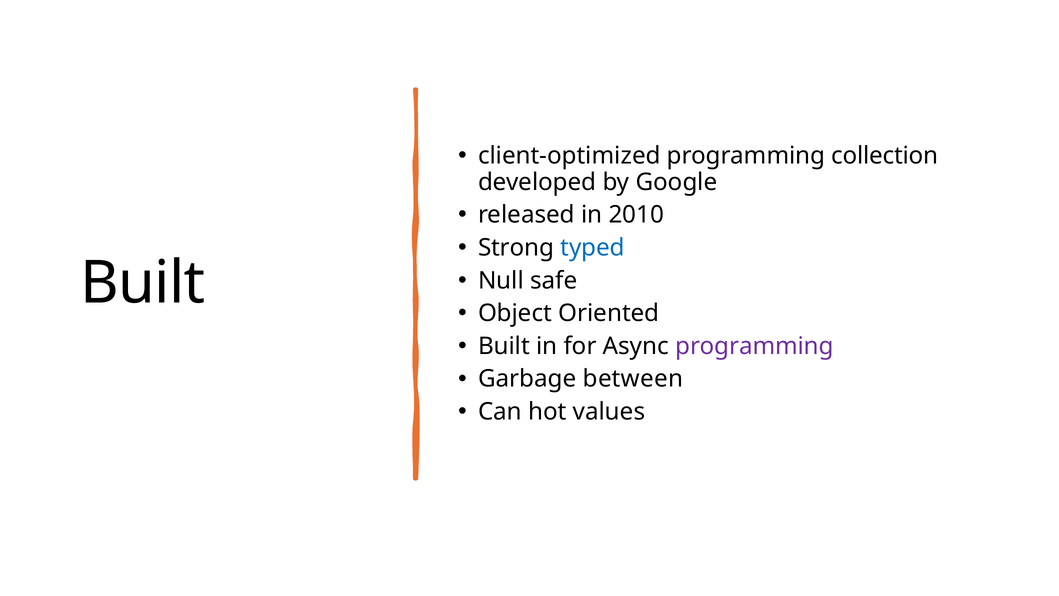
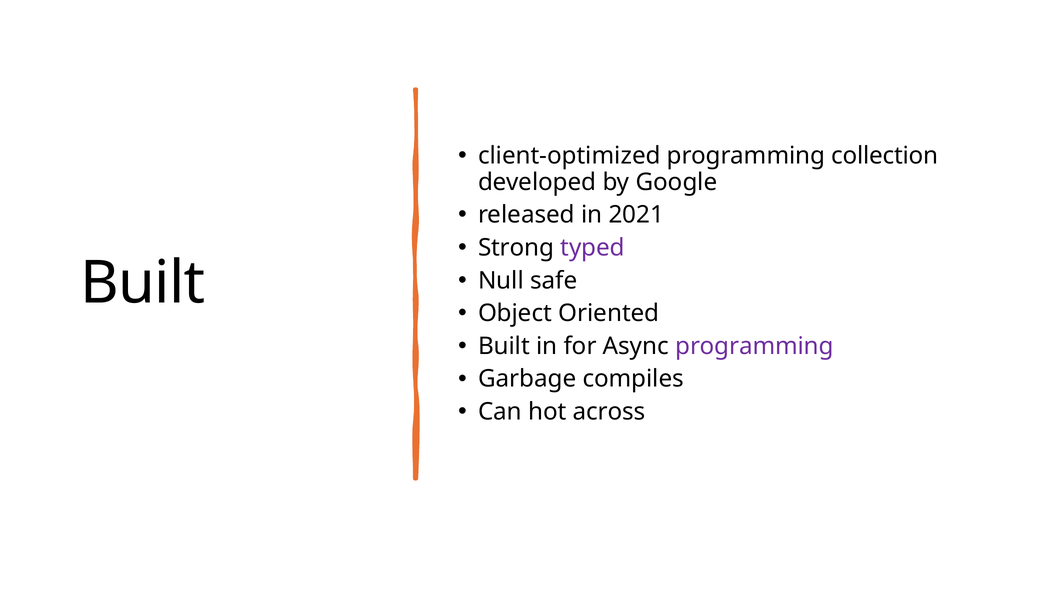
2010: 2010 -> 2021 (636, 215)
typed colour: blue -> purple (593, 248)
between: between -> compiles (633, 379)
values: values -> across (609, 412)
